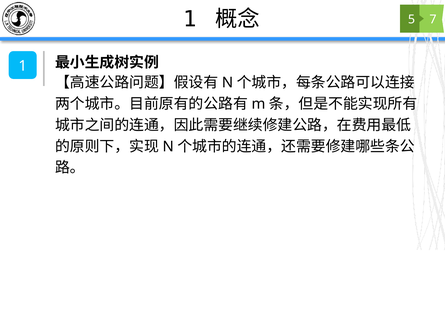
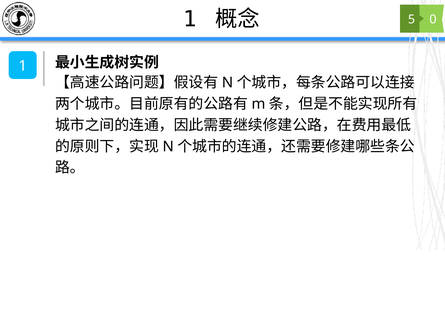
7: 7 -> 0 (433, 20)
